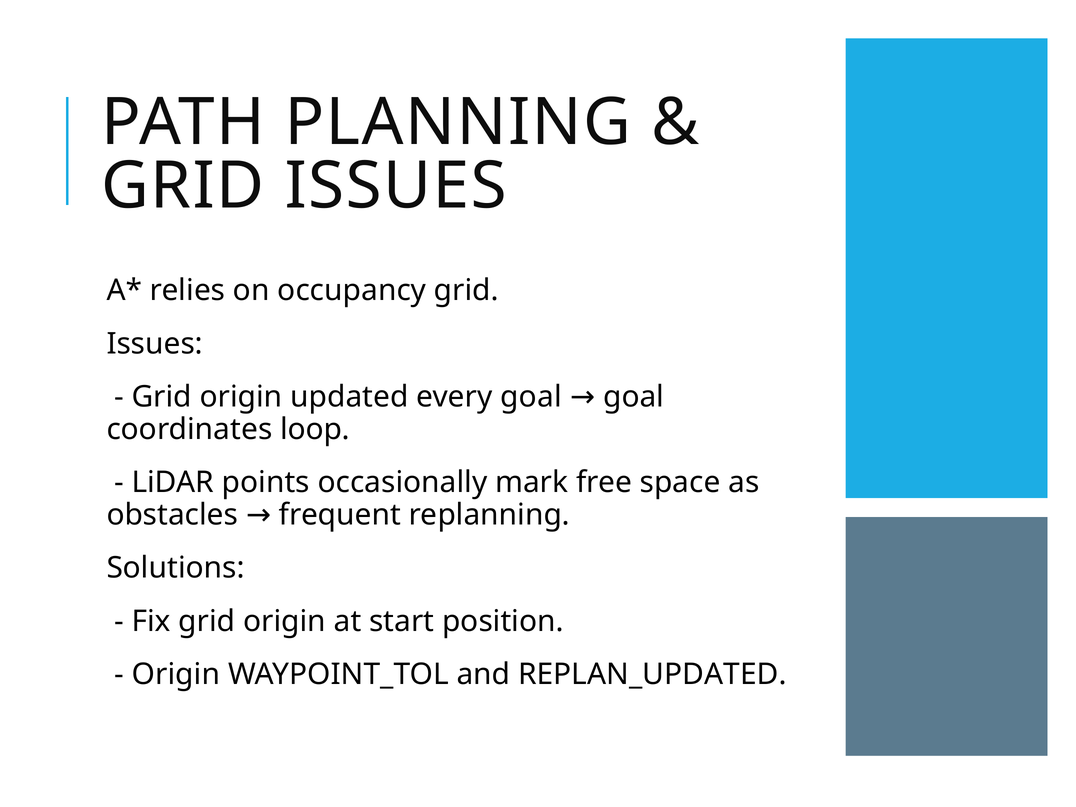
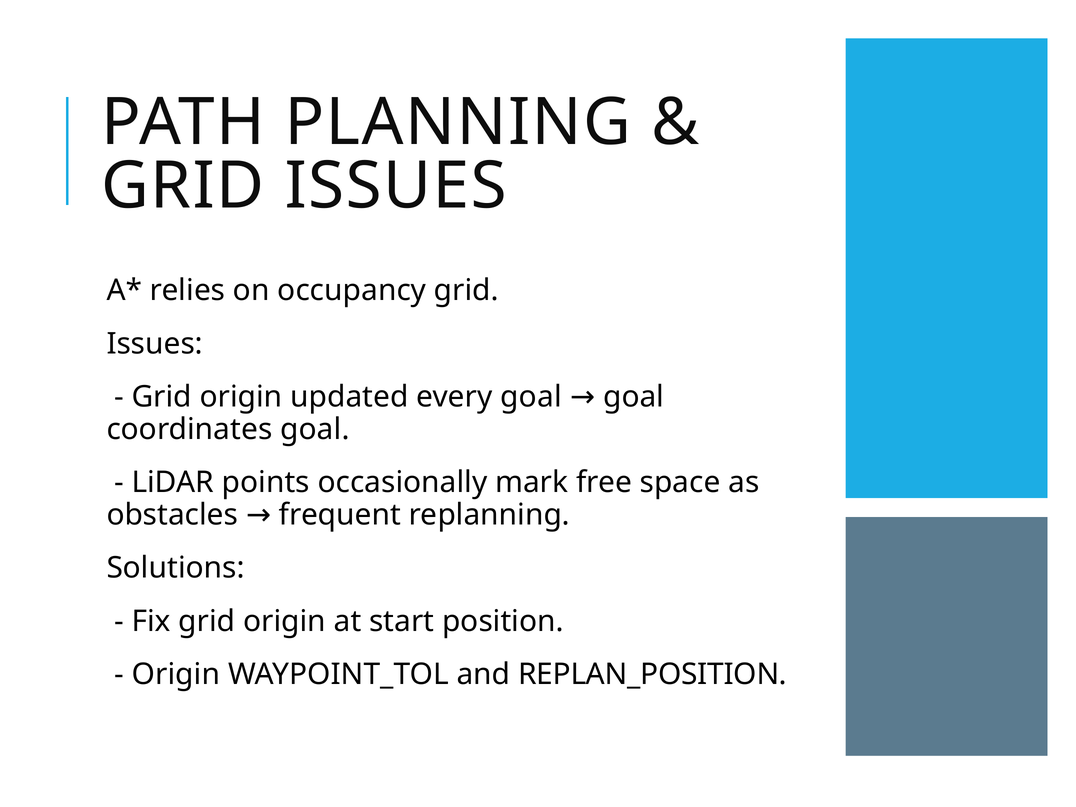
coordinates loop: loop -> goal (315, 429)
REPLAN_UPDATED: REPLAN_UPDATED -> REPLAN_POSITION (653, 675)
